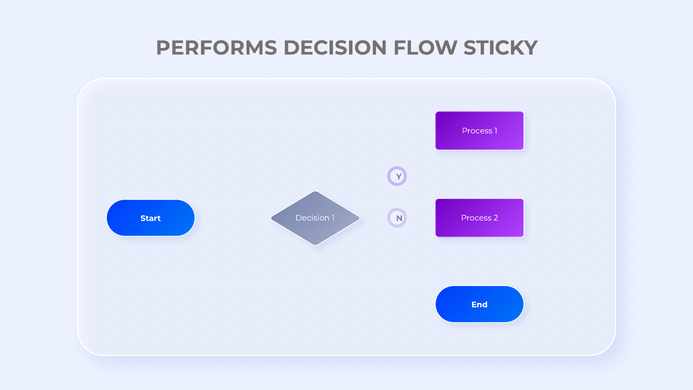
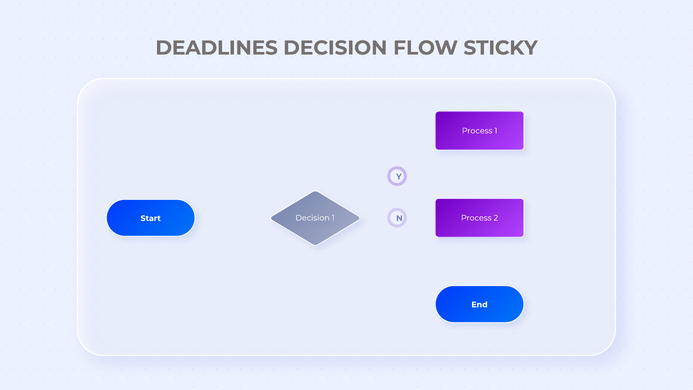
PERFORMS: PERFORMS -> DEADLINES (217, 48)
